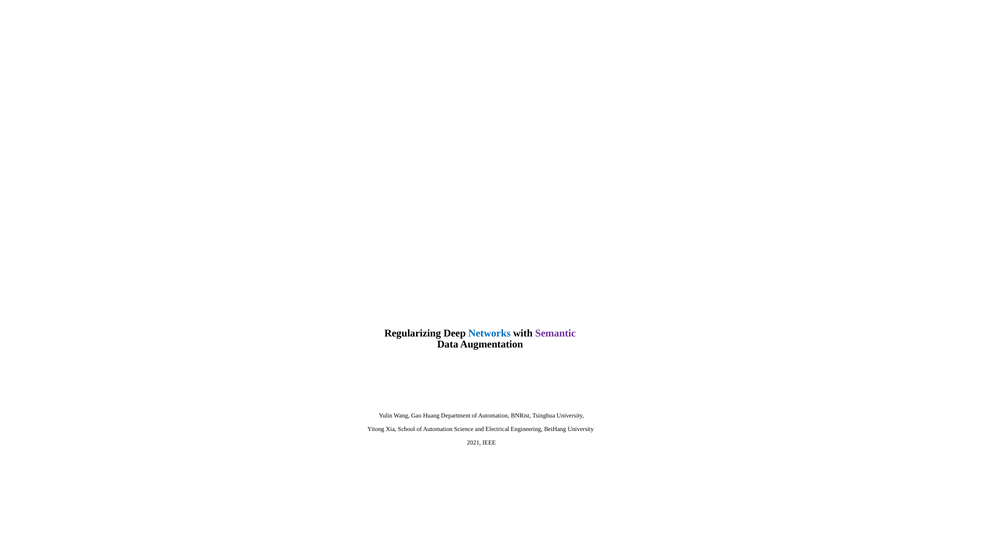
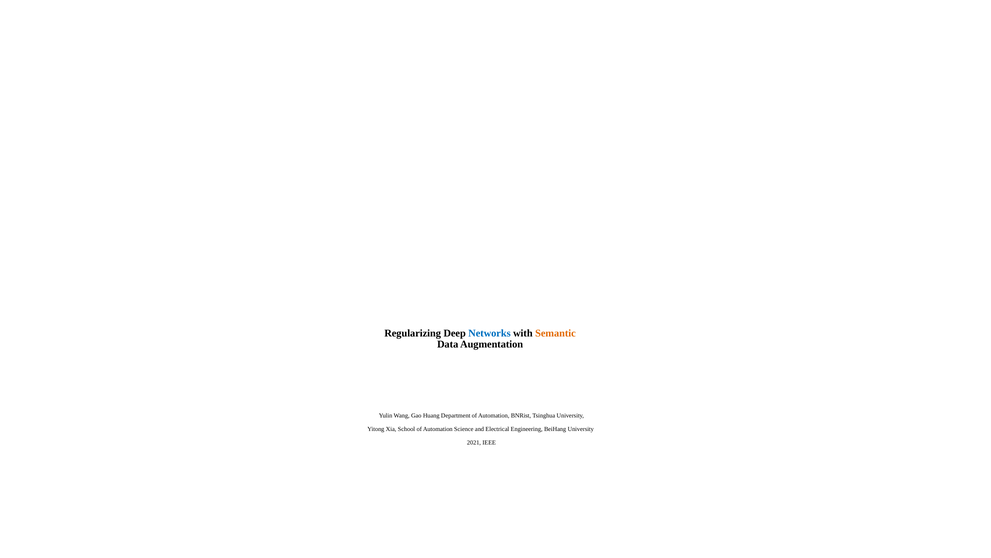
Semantic colour: purple -> orange (555, 333)
